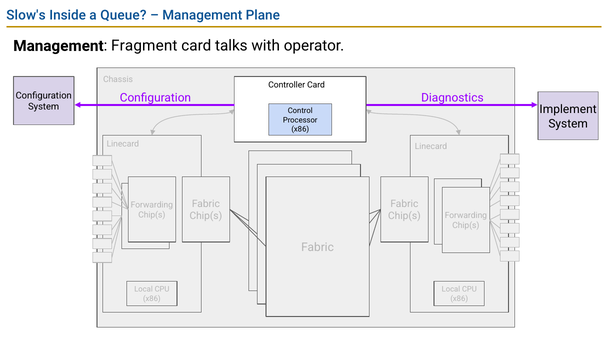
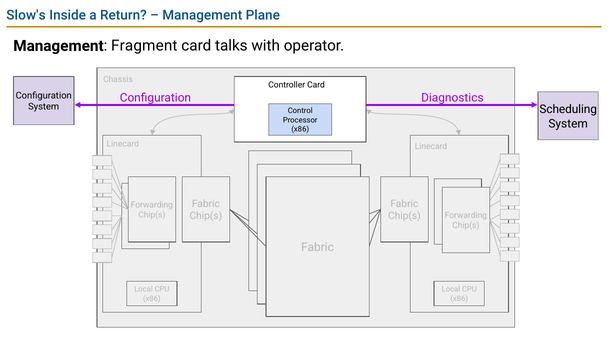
Queue: Queue -> Return (123, 15)
Implement: Implement -> Scheduling (568, 110)
